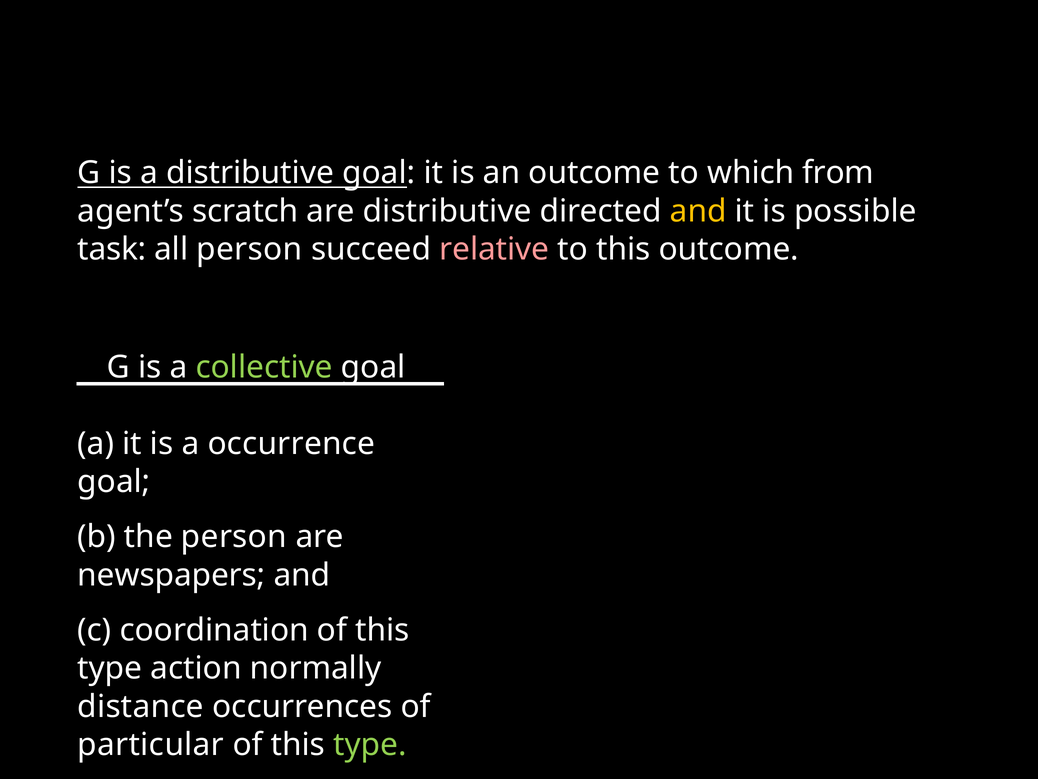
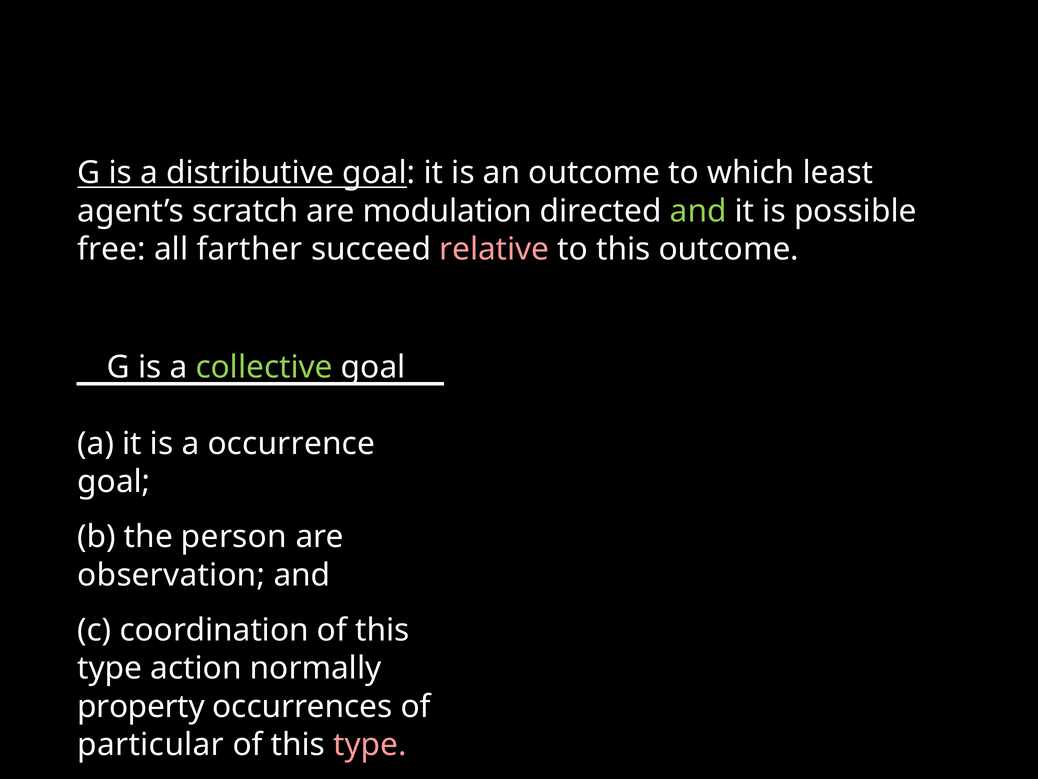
from: from -> least (838, 173)
are distributive: distributive -> modulation (447, 211)
and colour: yellow -> light green (698, 211)
task: task -> free (112, 249)
all person: person -> farther (249, 249)
newspapers: newspapers -> observation (171, 575)
distance: distance -> property (141, 706)
type colour: light green -> pink (370, 744)
